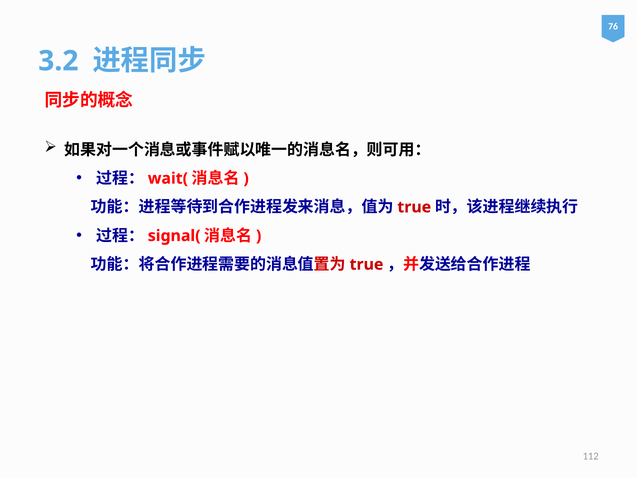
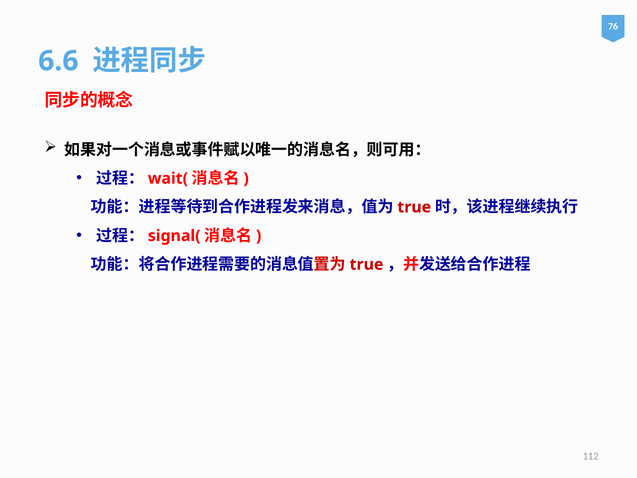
3.2: 3.2 -> 6.6 (58, 61)
